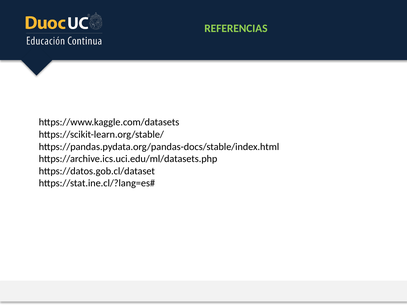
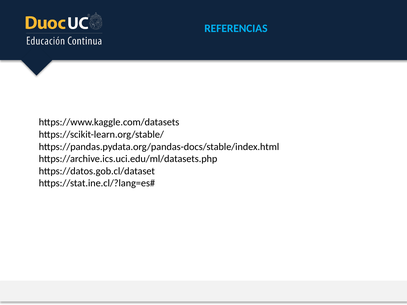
REFERENCIAS colour: light green -> light blue (236, 28)
